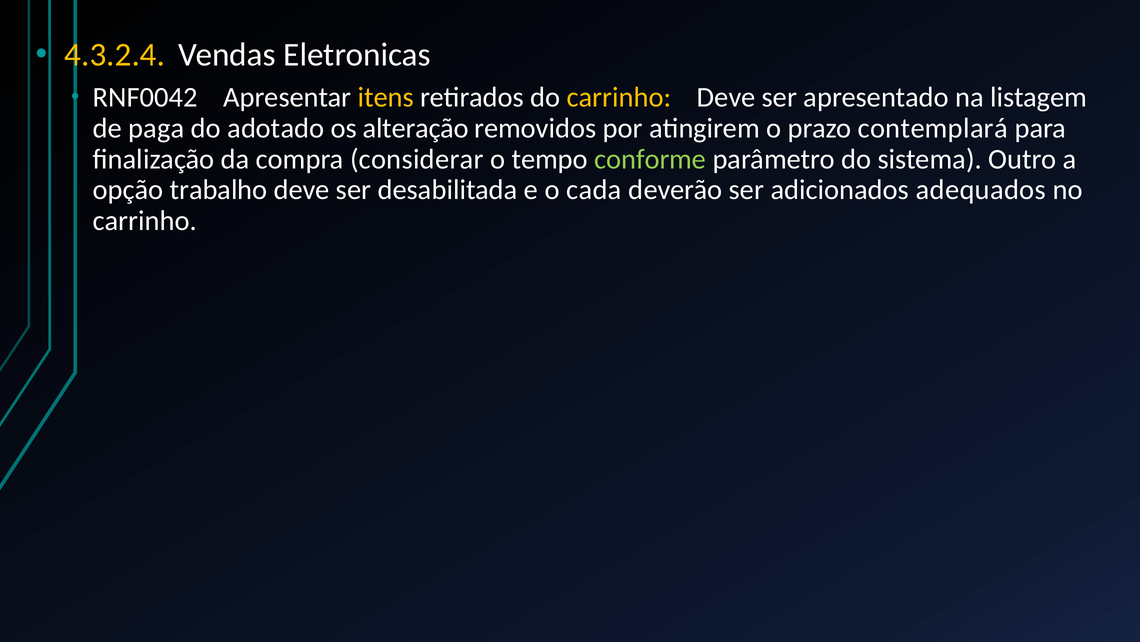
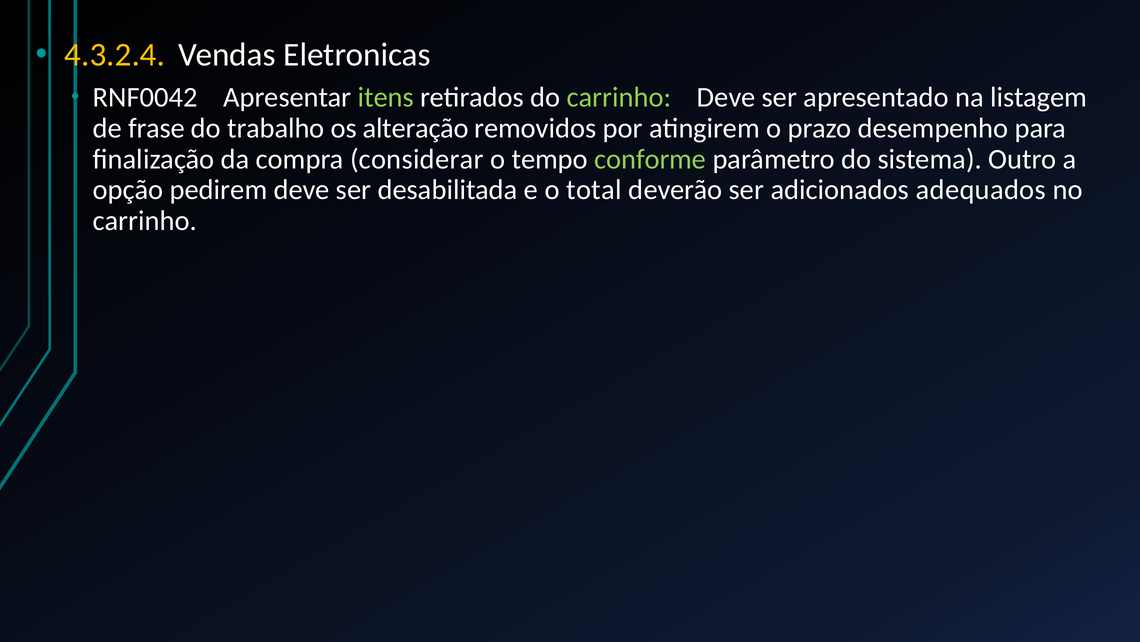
itens colour: yellow -> light green (386, 97)
carrinho colour: yellow -> light green (619, 97)
paga: paga -> frase (157, 128)
adotado: adotado -> trabalho (276, 128)
contemplará: contemplará -> desempenho (933, 128)
trabalho: trabalho -> pedirem (219, 190)
cada: cada -> total (594, 190)
